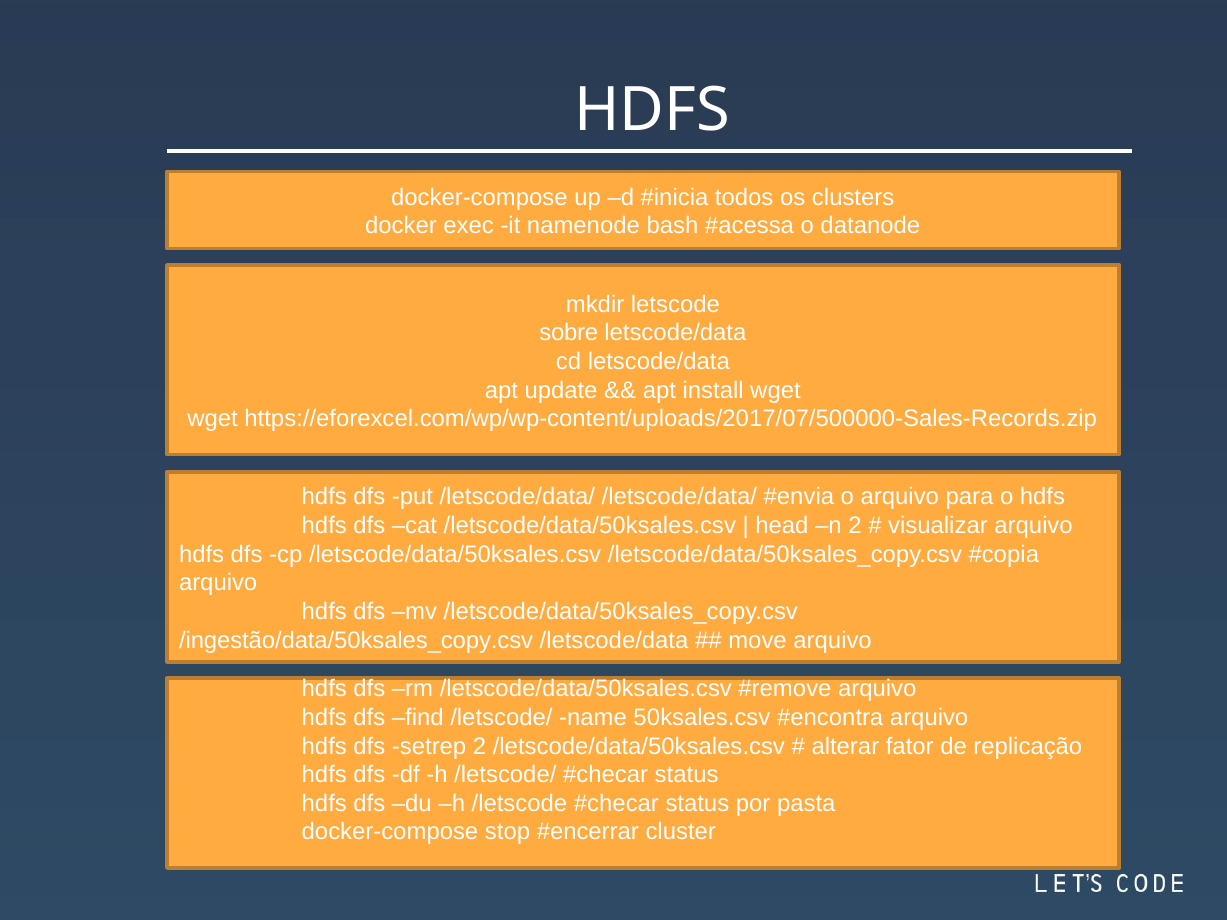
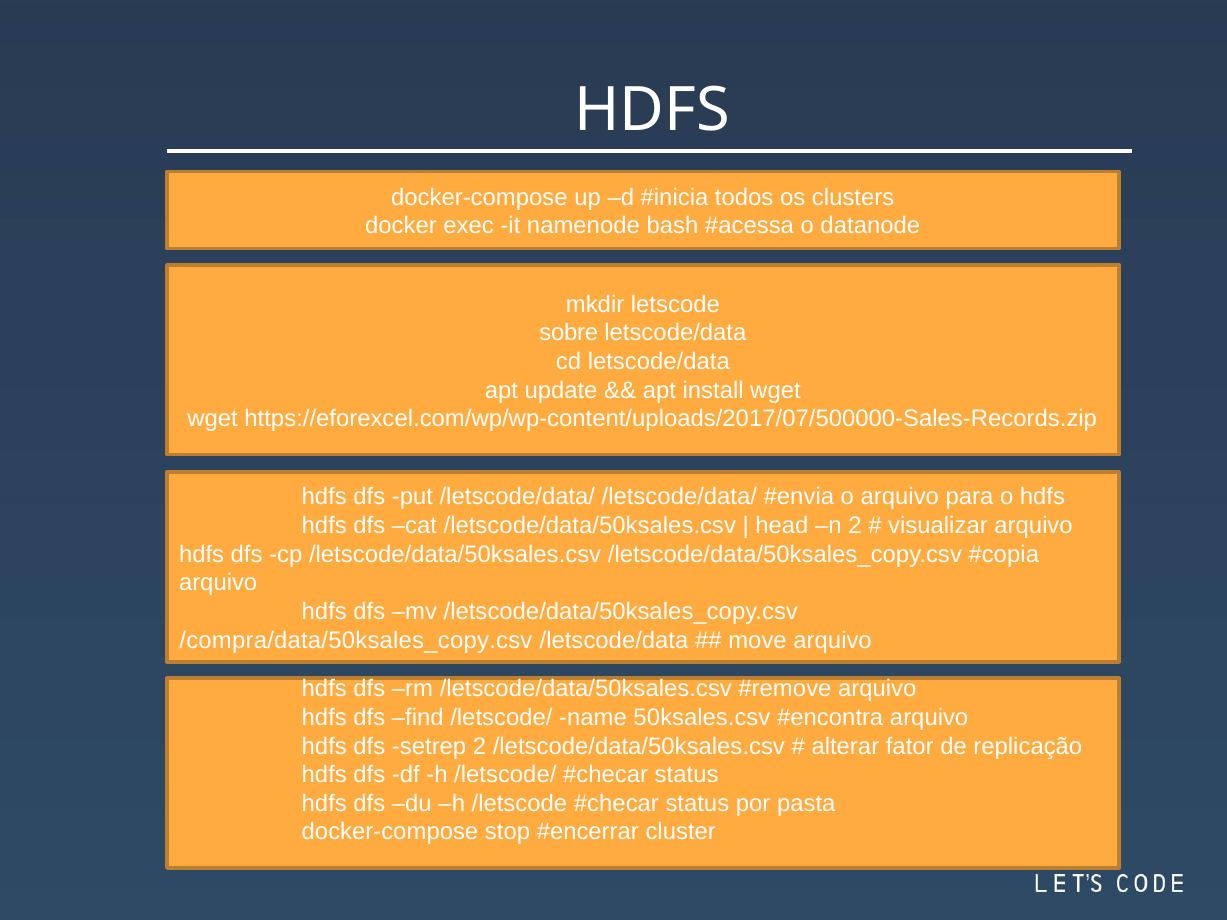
/ingestão/data/50ksales_copy.csv: /ingestão/data/50ksales_copy.csv -> /compra/data/50ksales_copy.csv (356, 640)
